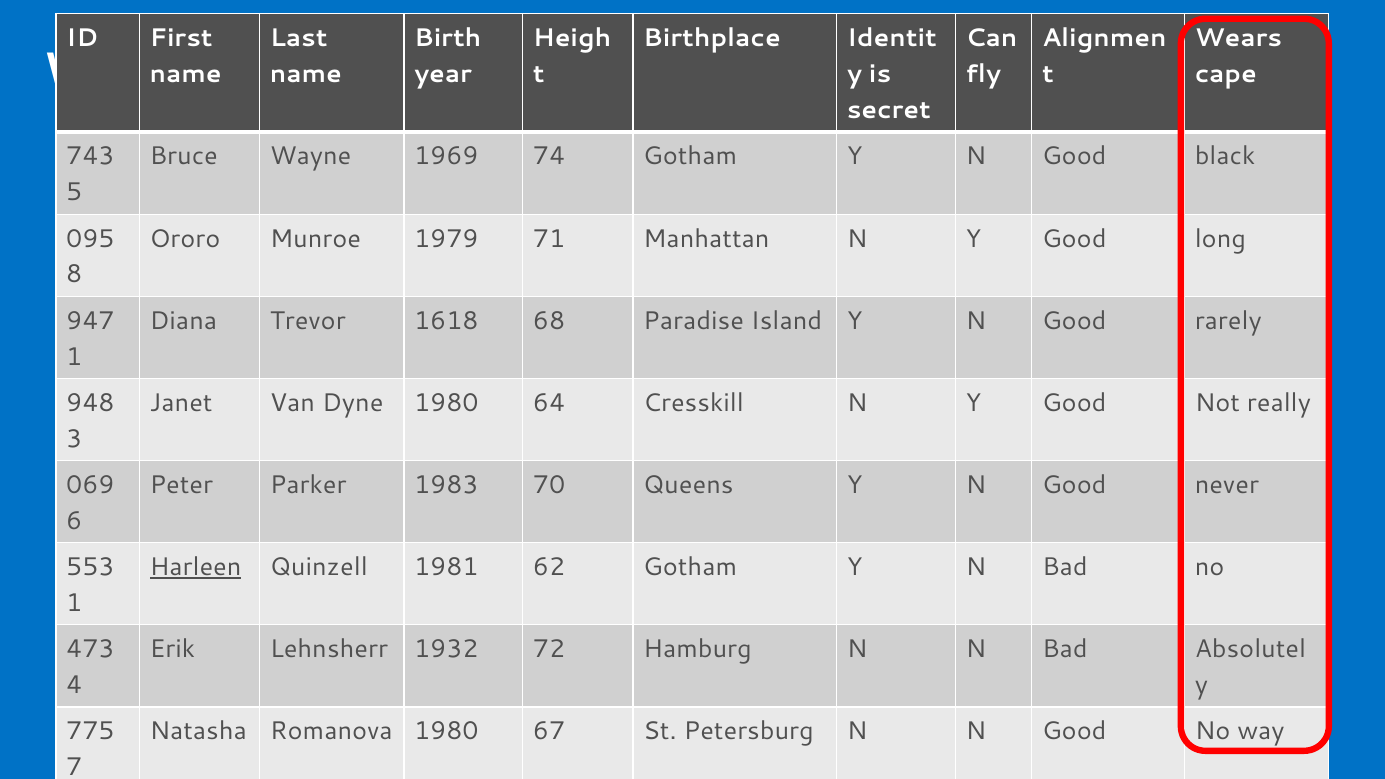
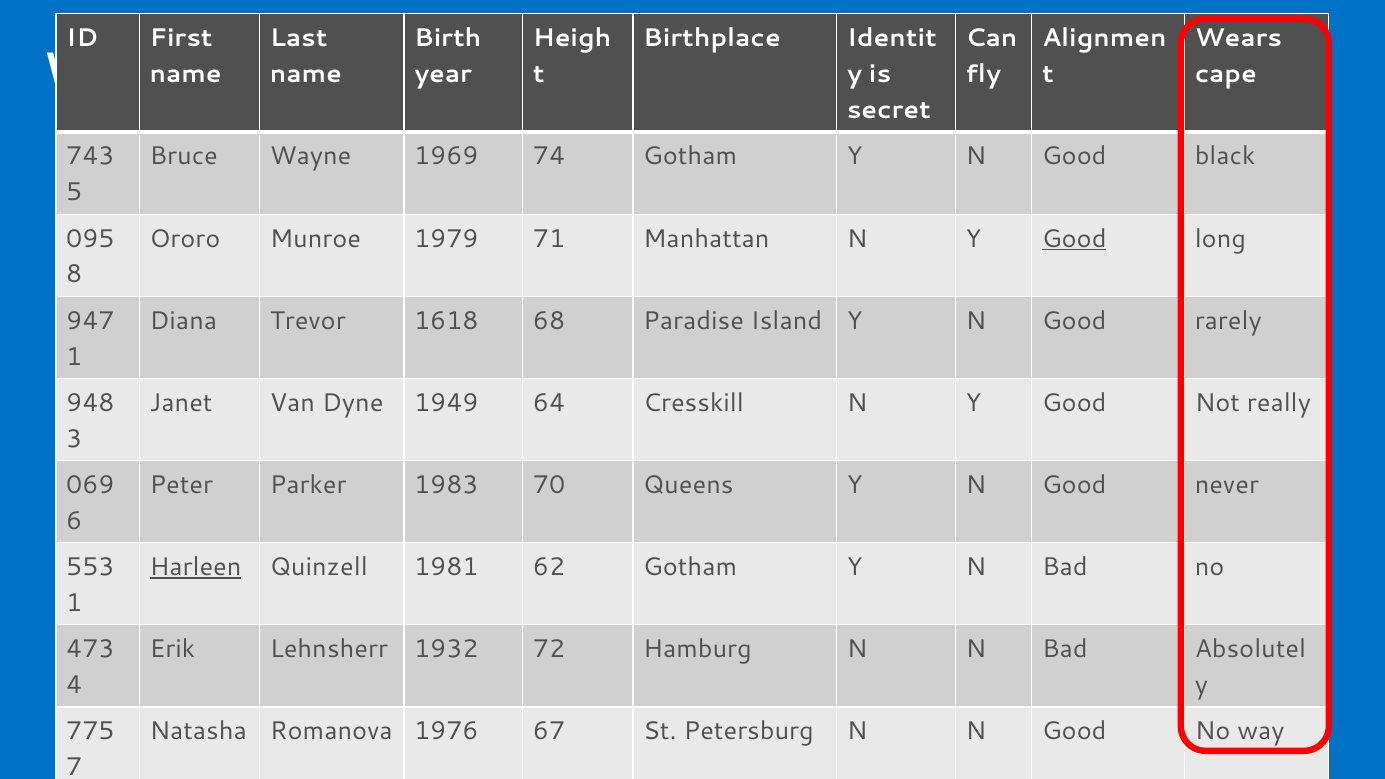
Good underline: none -> present (1074, 239)
Dyne 1980: 1980 -> 1949 (446, 403)
Romanova 1980: 1980 -> 1976 (446, 731)
